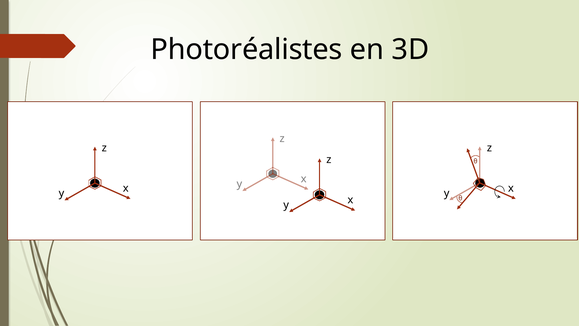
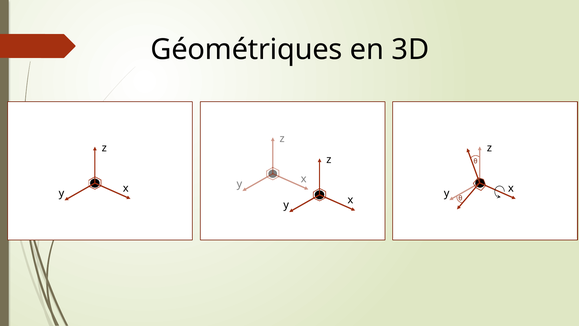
Photoréalistes: Photoréalistes -> Géométriques (246, 49)
